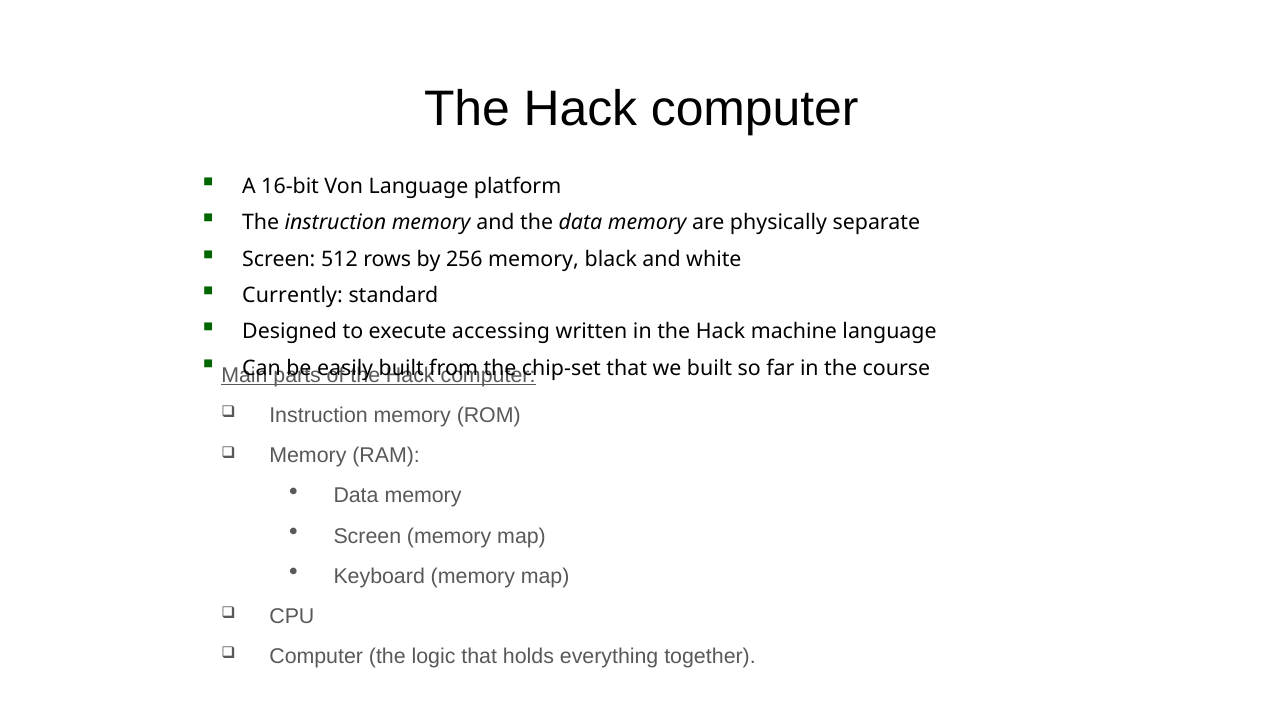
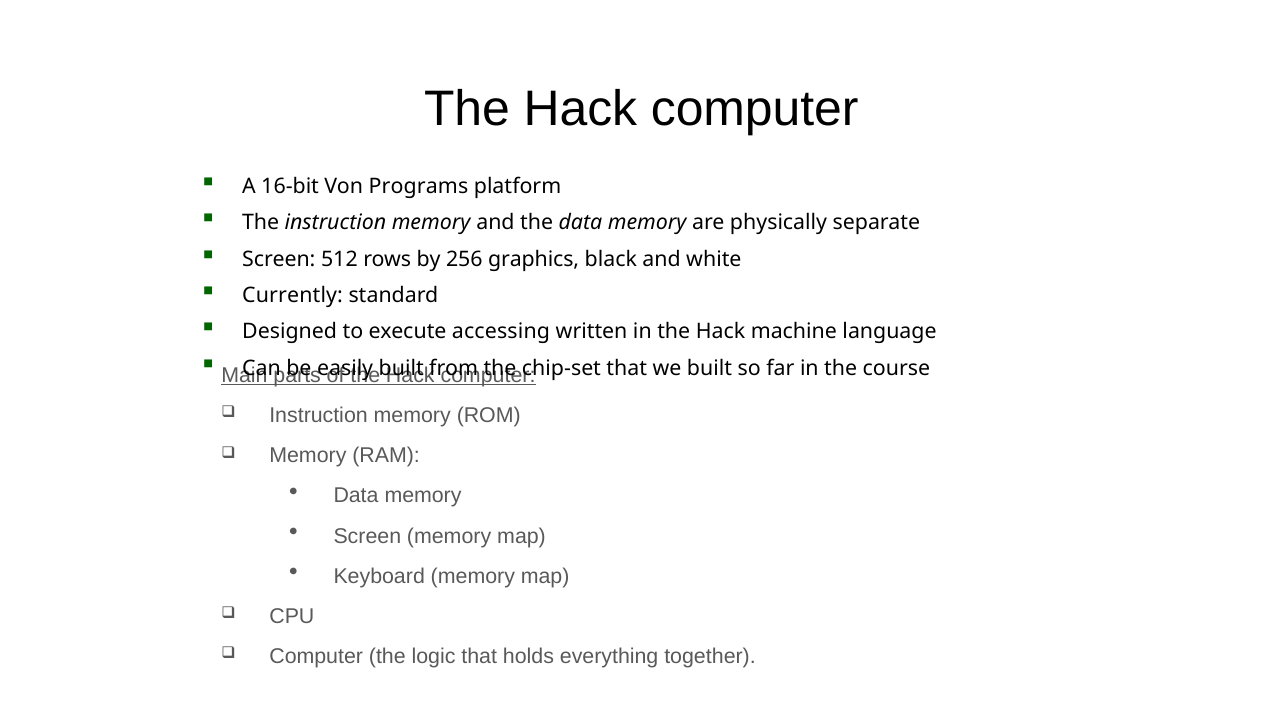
Von Language: Language -> Programs (418, 187)
256 memory: memory -> graphics (534, 259)
